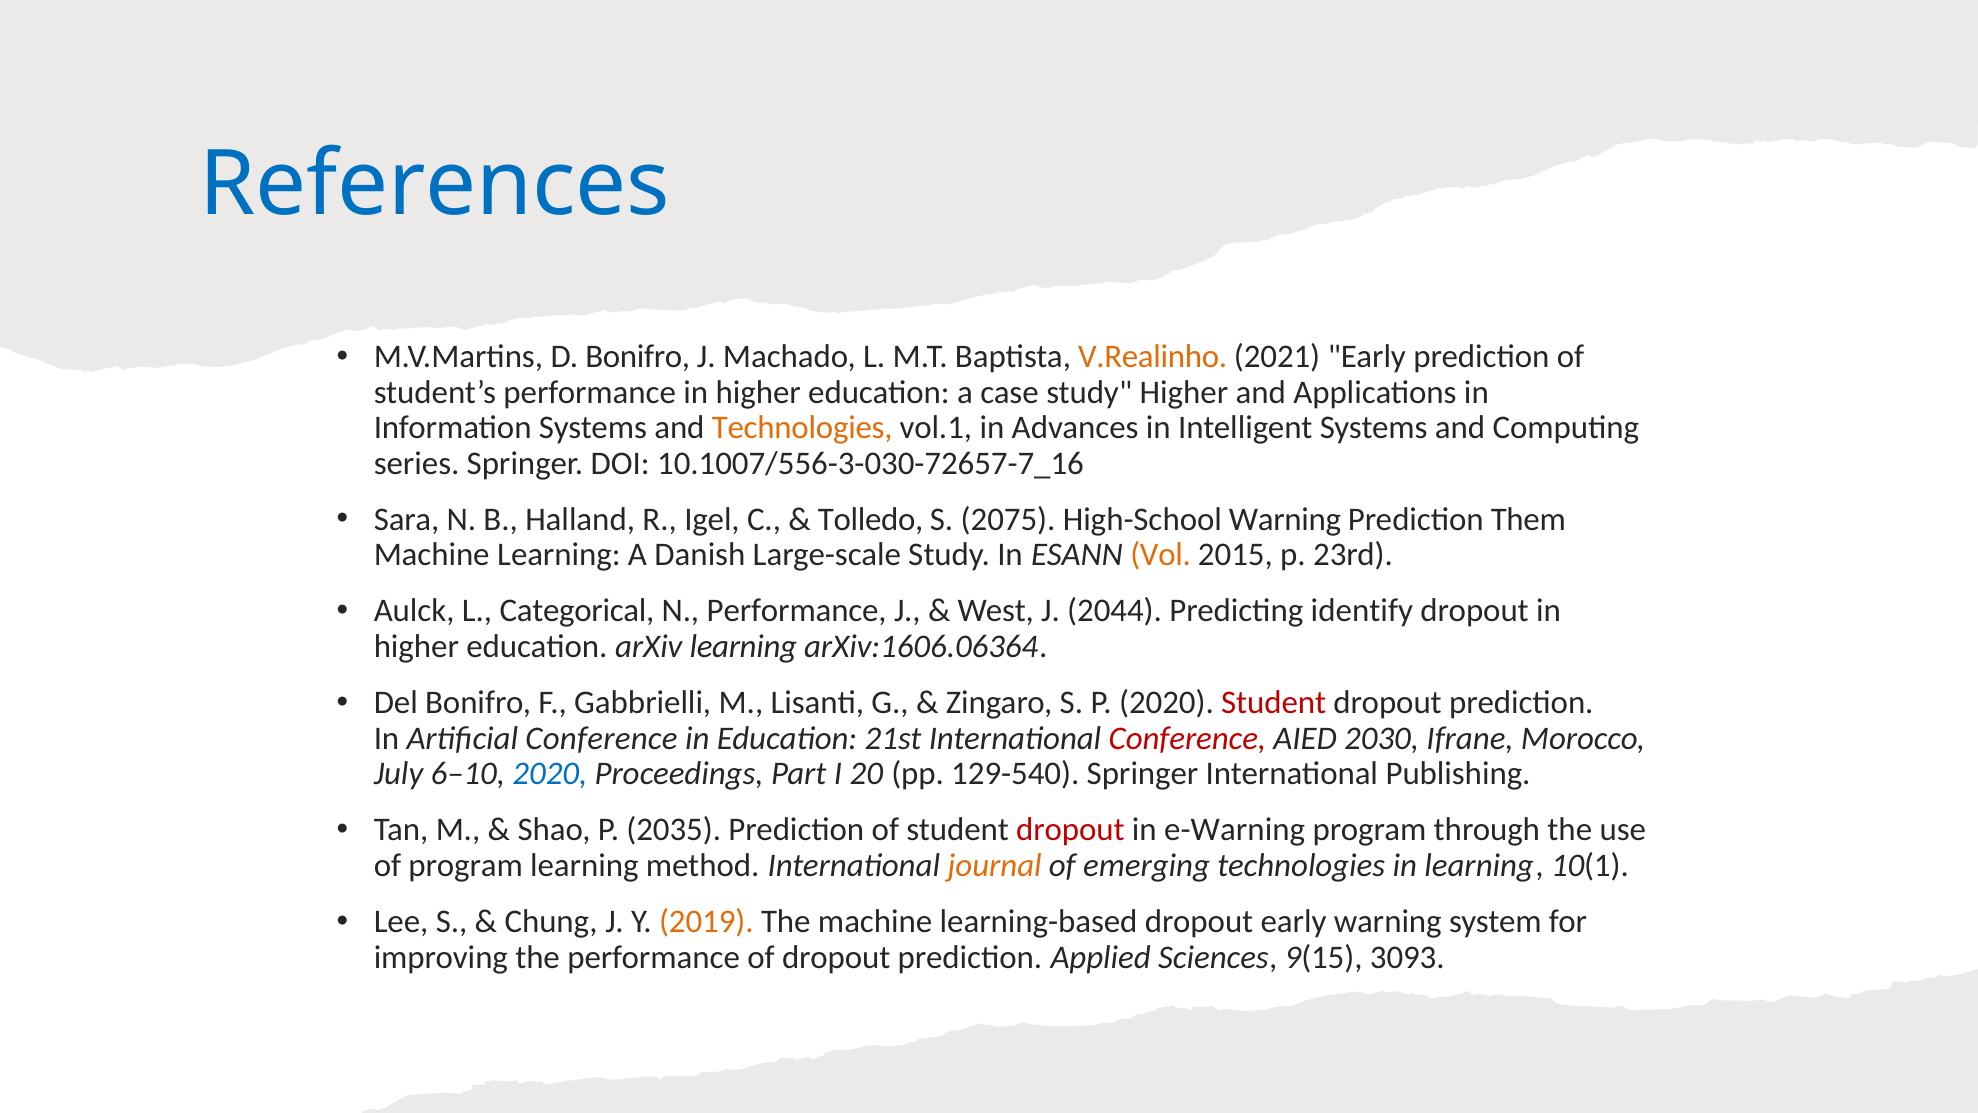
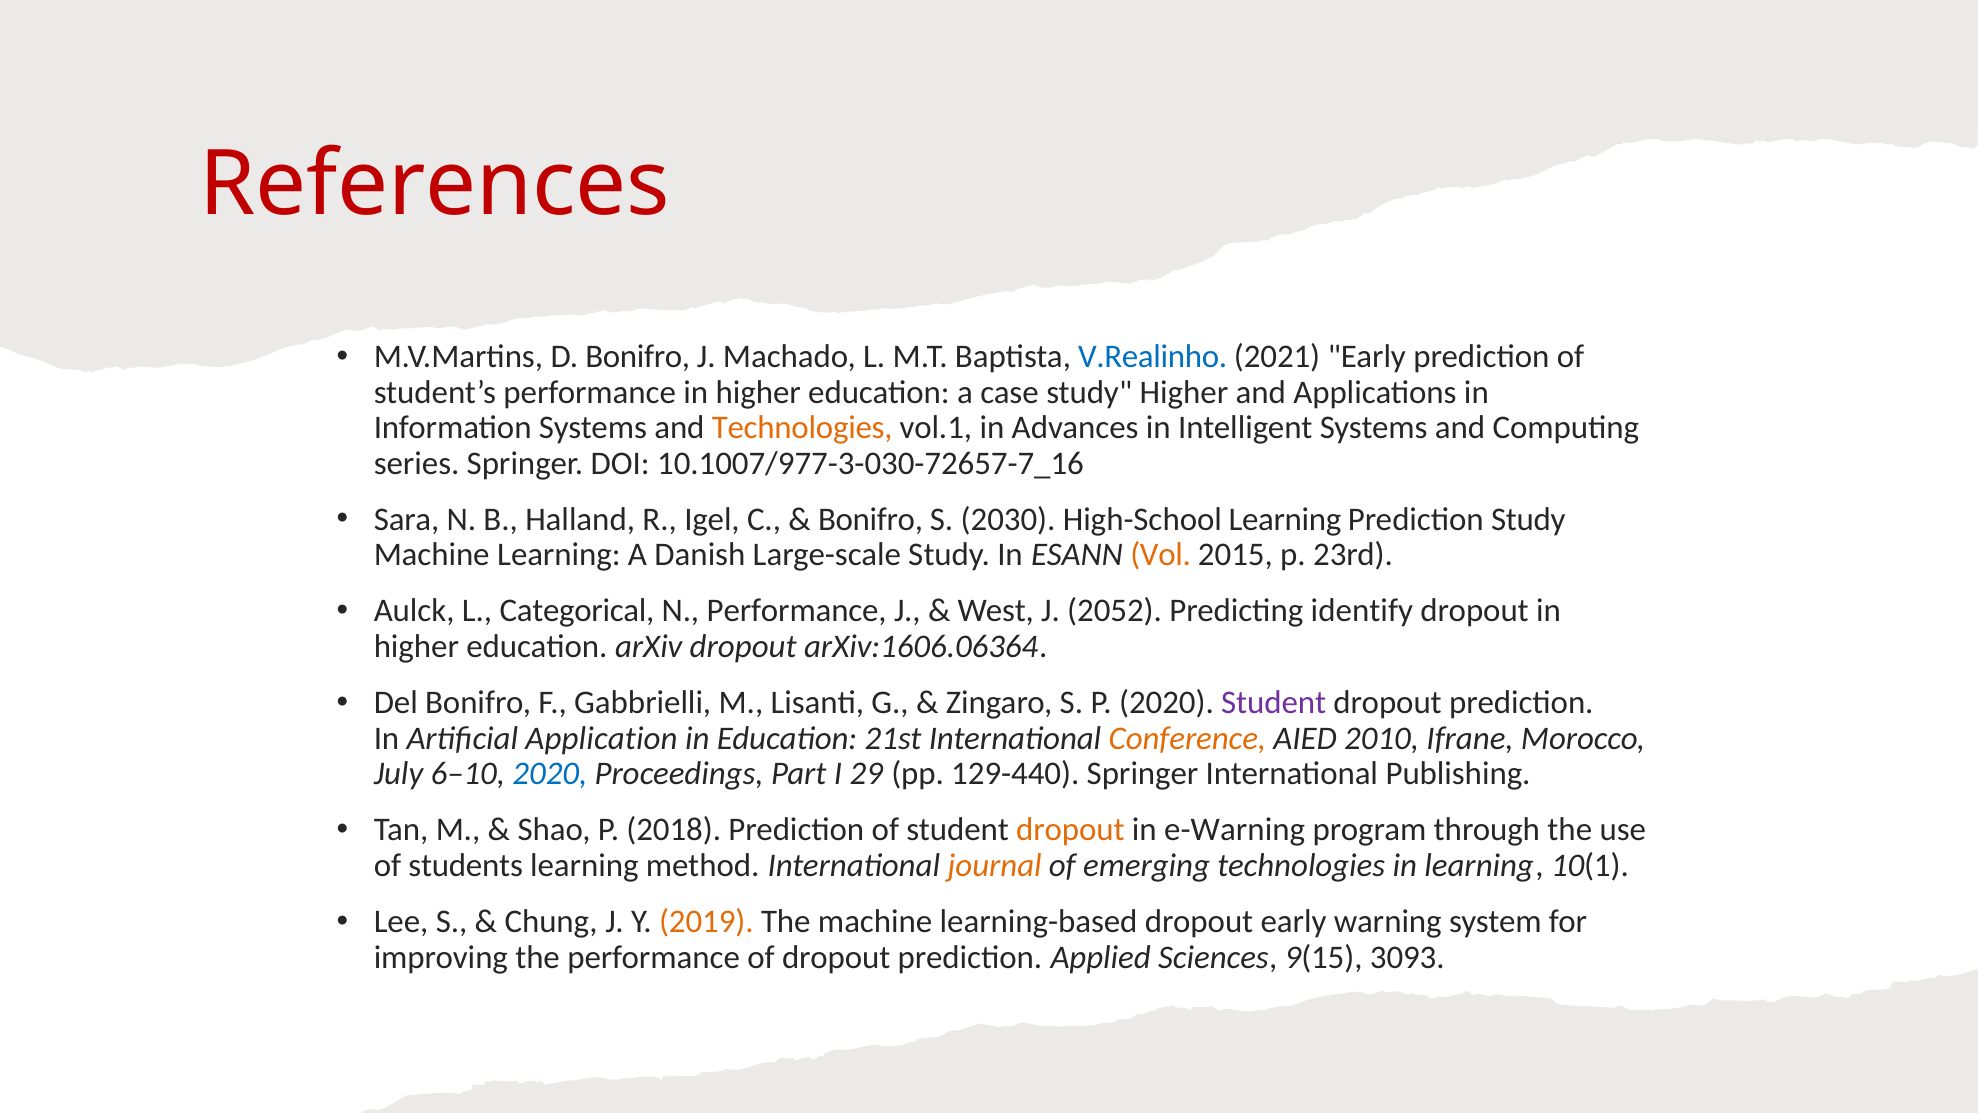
References colour: blue -> red (435, 185)
V.Realinho colour: orange -> blue (1153, 357)
10.1007/556-3-030-72657-7_16: 10.1007/556-3-030-72657-7_16 -> 10.1007/977-3-030-72657-7_16 (871, 463)
Tolledo: Tolledo -> Bonifro (871, 519)
2075: 2075 -> 2030 (1008, 519)
High-School Warning: Warning -> Learning (1285, 519)
Prediction Them: Them -> Study (1528, 519)
2044: 2044 -> 2052 (1115, 611)
arXiv learning: learning -> dropout (743, 646)
Student colour: red -> purple (1274, 703)
Artificial Conference: Conference -> Application (602, 738)
Conference colour: red -> orange (1187, 738)
2030: 2030 -> 2010 (1382, 738)
20: 20 -> 29 (866, 774)
129-540: 129-540 -> 129-440 (1015, 774)
2035: 2035 -> 2018 (674, 830)
dropout colour: red -> orange (1070, 830)
of program: program -> students (466, 865)
